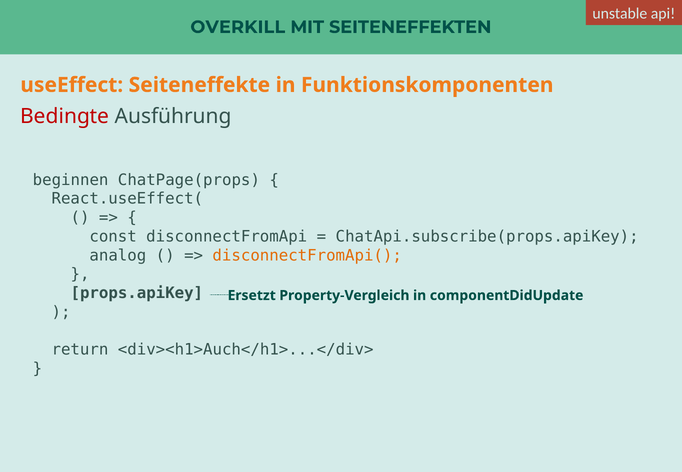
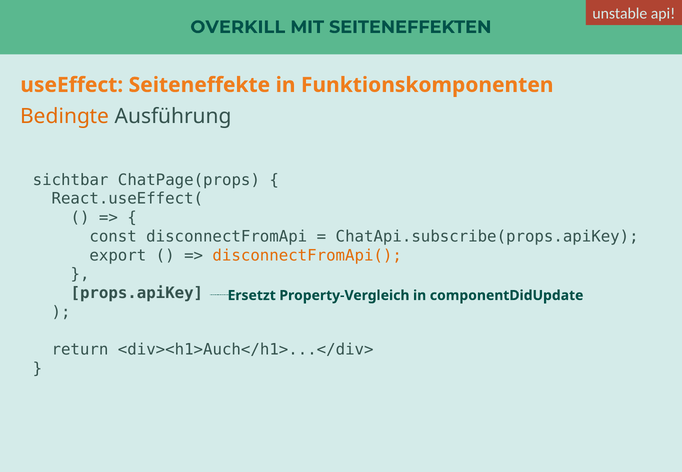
Bedingte colour: red -> orange (65, 116)
beginnen: beginnen -> sichtbar (71, 180)
analog: analog -> export (118, 255)
